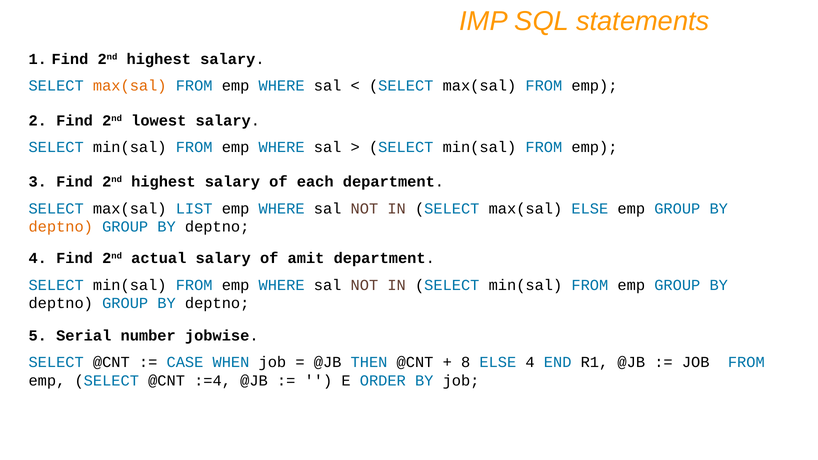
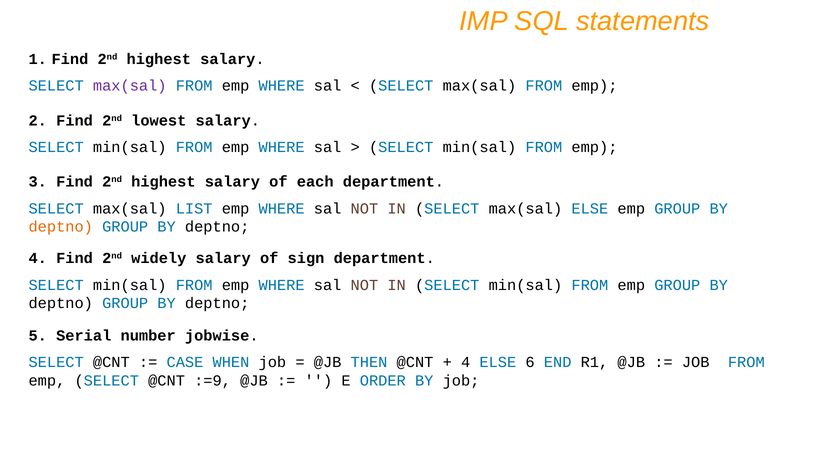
max(sal colour: orange -> purple (130, 86)
actual: actual -> widely (159, 258)
amit: amit -> sign (306, 258)
8: 8 -> 4 (466, 362)
ELSE 4: 4 -> 6 (530, 362)
:=4: :=4 -> :=9 (213, 381)
